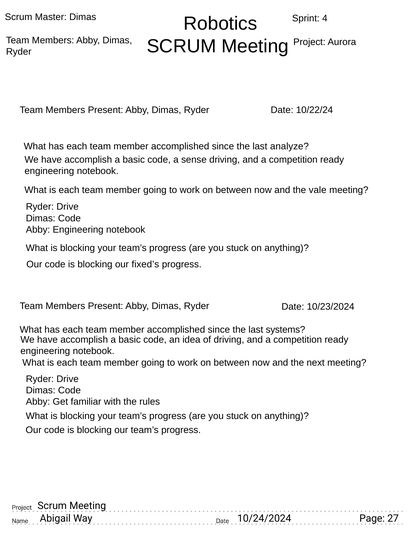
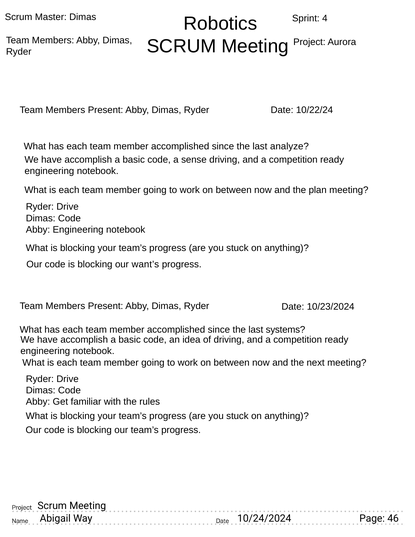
vale: vale -> plan (318, 190)
fixed’s: fixed’s -> want’s (145, 264)
27: 27 -> 46 (393, 518)
